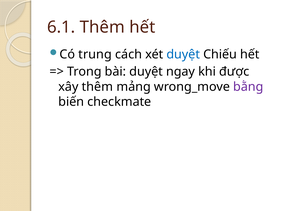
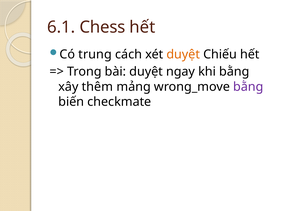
6.1 Thêm: Thêm -> Chess (102, 27)
duyệt colour: blue -> orange (183, 54)
khi được: được -> bằng (234, 72)
